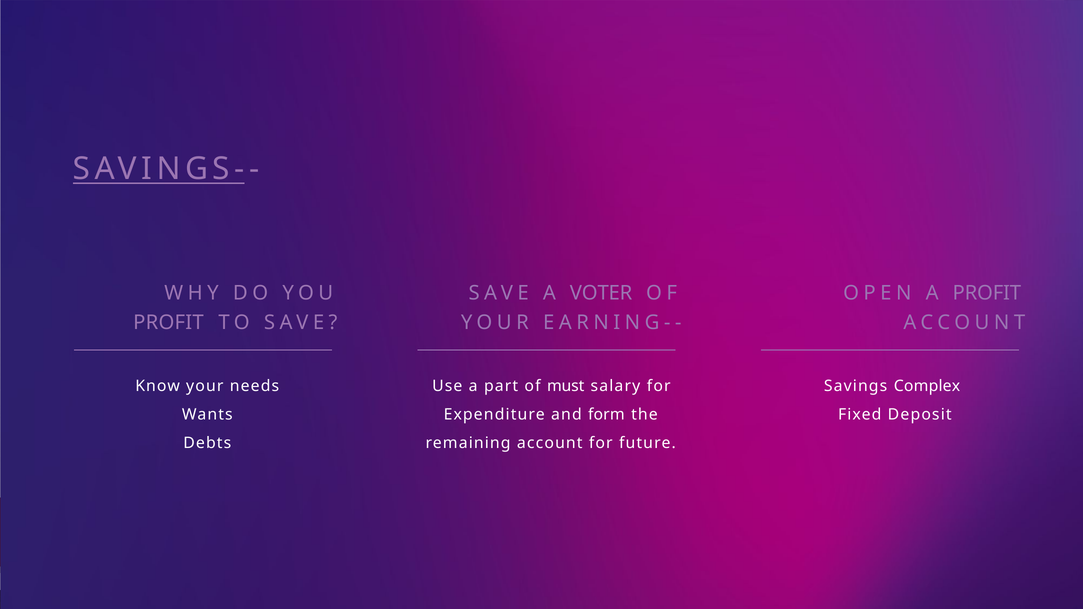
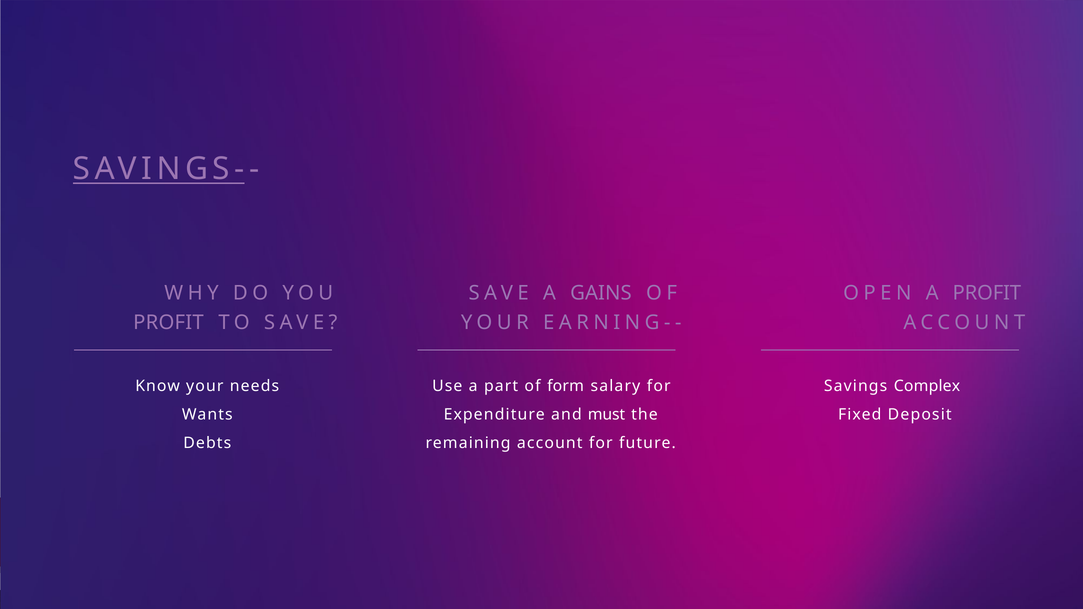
VOTER: VOTER -> GAINS (601, 293)
must: must -> form (566, 386)
form: form -> must (606, 415)
